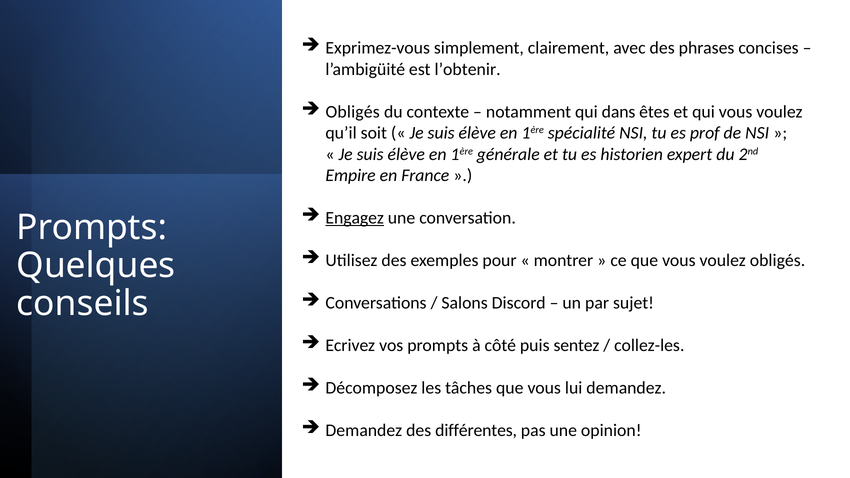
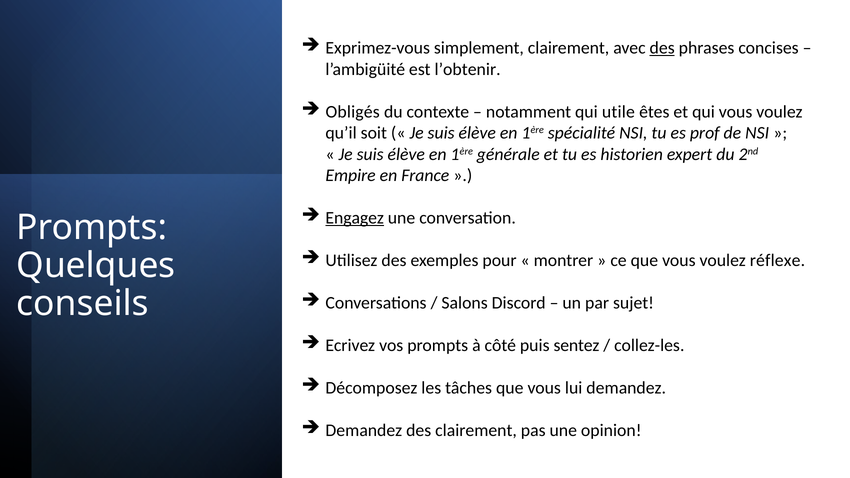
des underline: none -> present (662, 48)
dans: dans -> utile (618, 112)
voulez obligés: obligés -> réflexe (777, 261)
des différentes: différentes -> clairement (476, 431)
